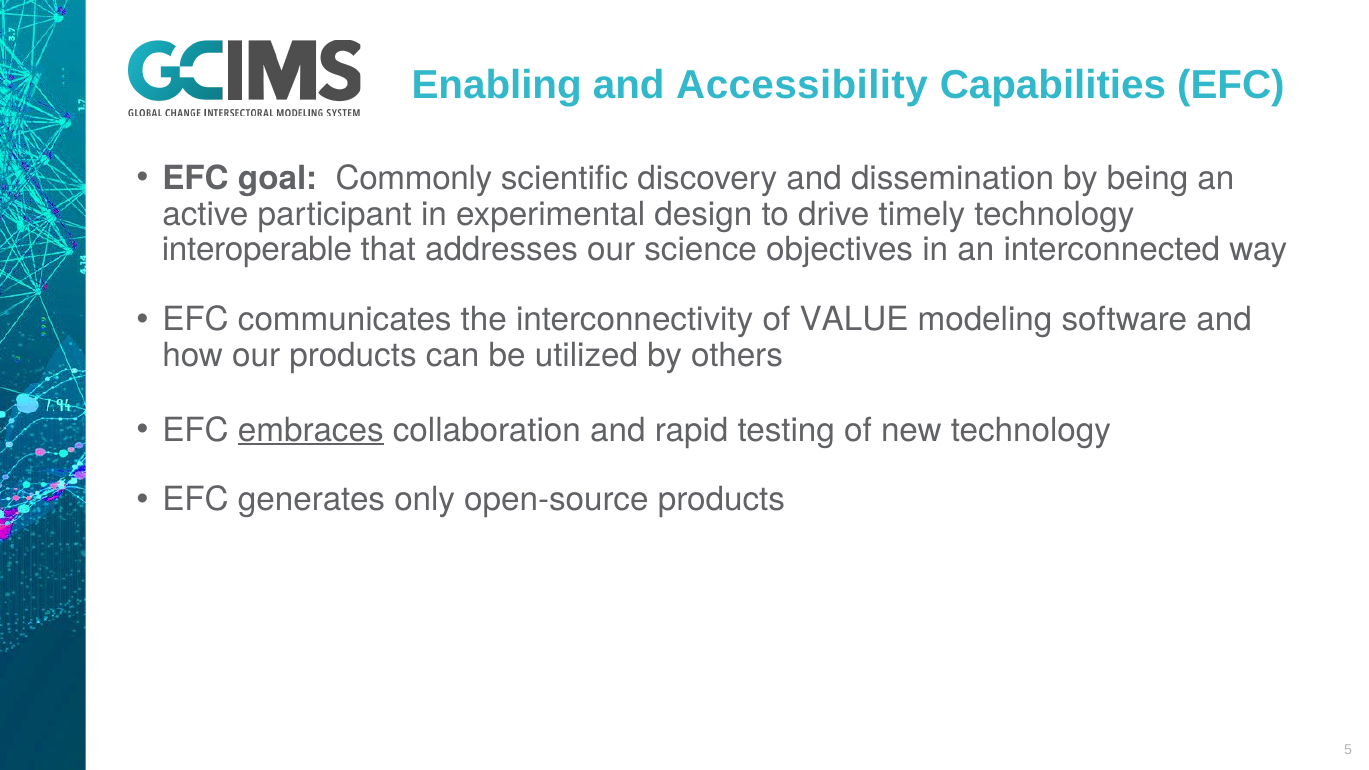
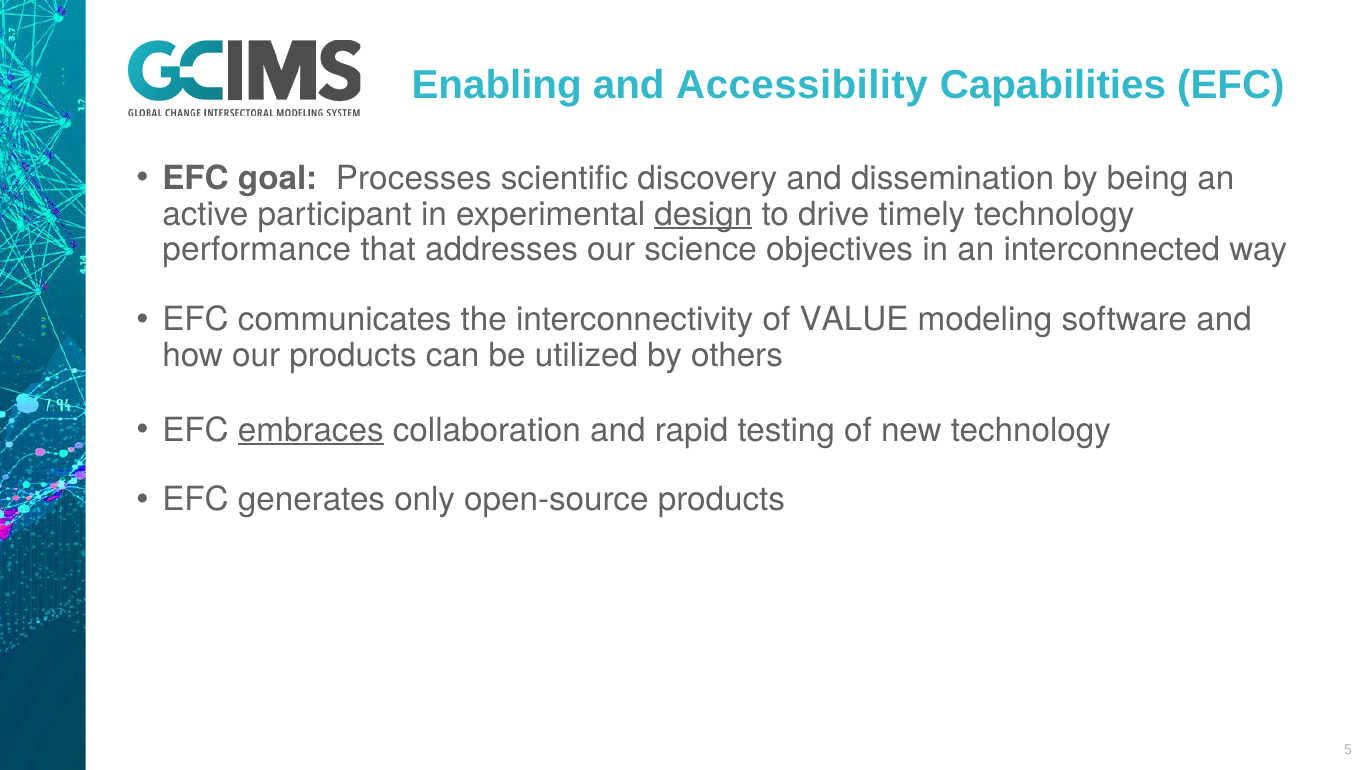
Commonly: Commonly -> Processes (414, 178)
design underline: none -> present (703, 214)
interoperable: interoperable -> performance (257, 250)
